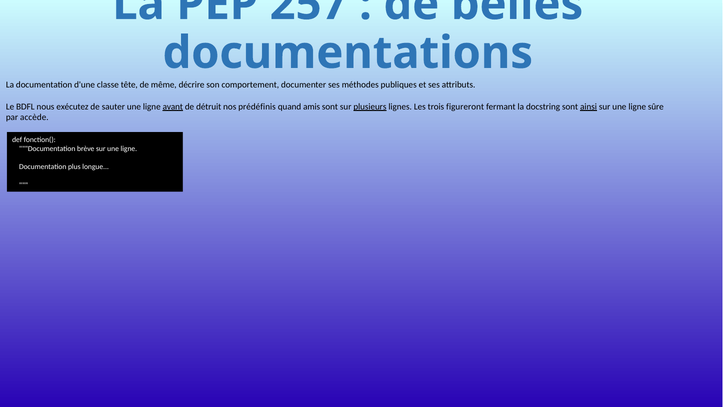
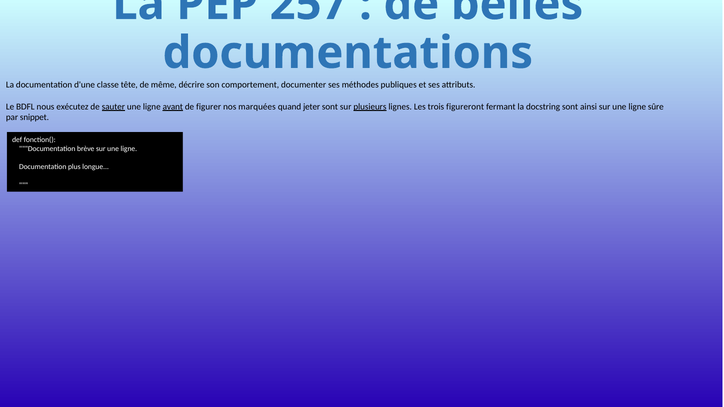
sauter underline: none -> present (113, 107)
détruit: détruit -> figurer (209, 107)
prédéfinis: prédéfinis -> marquées (257, 107)
amis: amis -> jeter (312, 107)
ainsi underline: present -> none (588, 107)
accède: accède -> snippet (34, 118)
